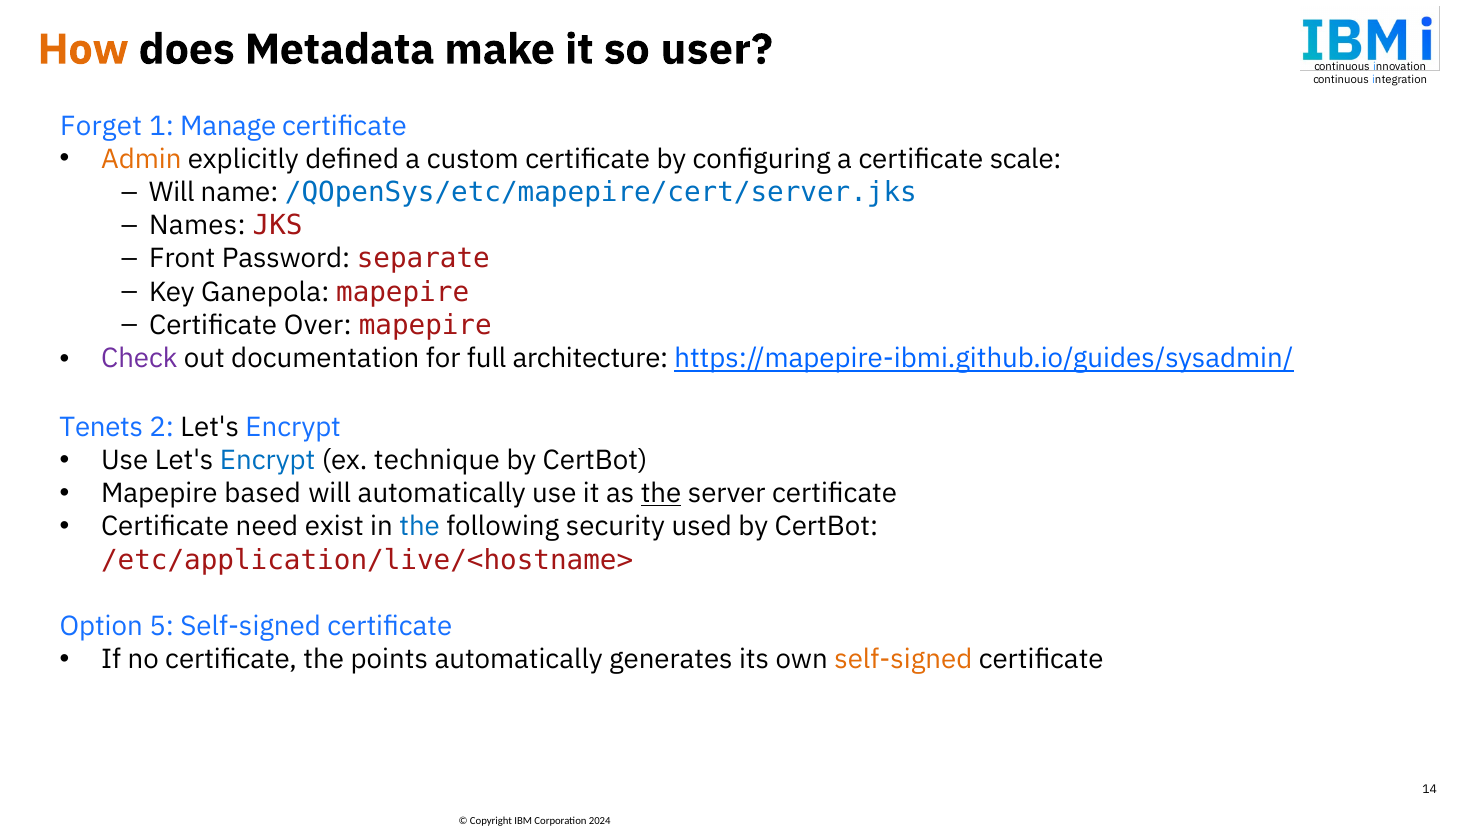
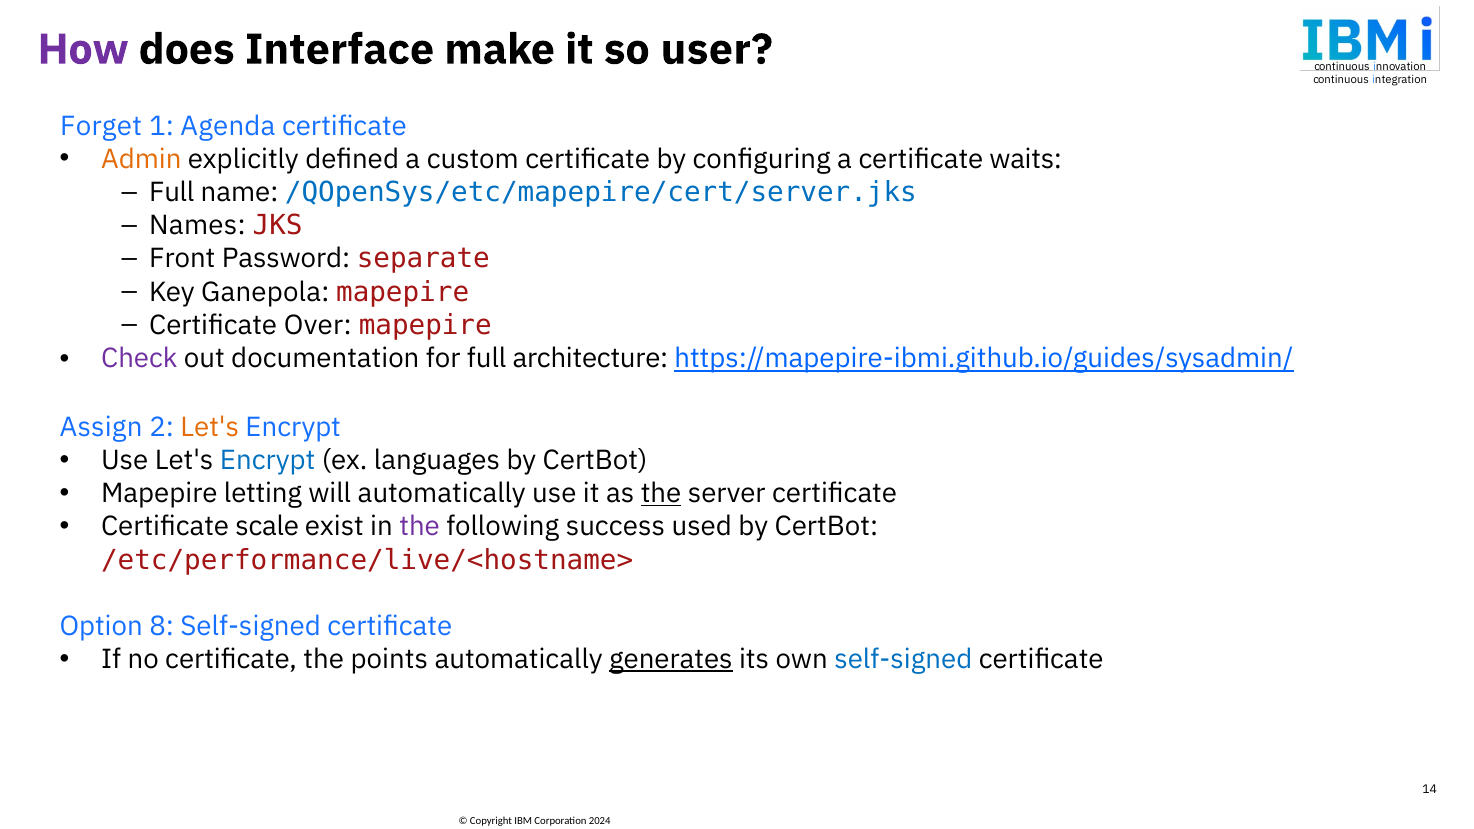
How colour: orange -> purple (83, 50)
Metadata: Metadata -> Interface (340, 50)
Manage: Manage -> Agenda (228, 126)
scale: scale -> waits (1026, 159)
Will: Will -> Full (172, 192)
Tenets: Tenets -> Assign (101, 427)
Let's colour: black -> orange (210, 427)
technique: technique -> languages (437, 461)
based: based -> letting (263, 494)
need: need -> scale (267, 527)
the colour: blue -> purple (420, 527)
security: security -> success (615, 527)
/etc/application/live/<hostname>: /etc/application/live/<hostname> -> /etc/performance/live/<hostname> (367, 560)
5: 5 -> 8 (162, 626)
generates underline: none -> present (671, 660)
self-signed colour: orange -> blue (903, 660)
